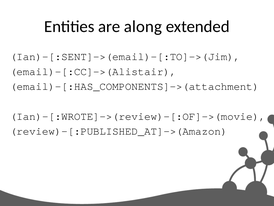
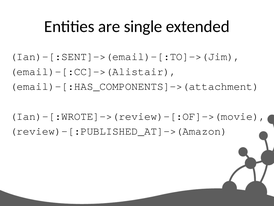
along: along -> single (143, 27)
